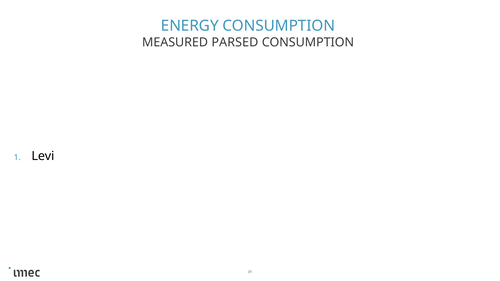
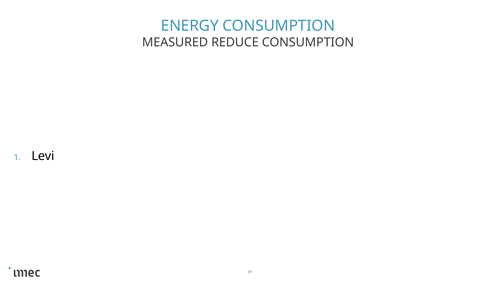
PARSED: PARSED -> REDUCE (235, 42)
